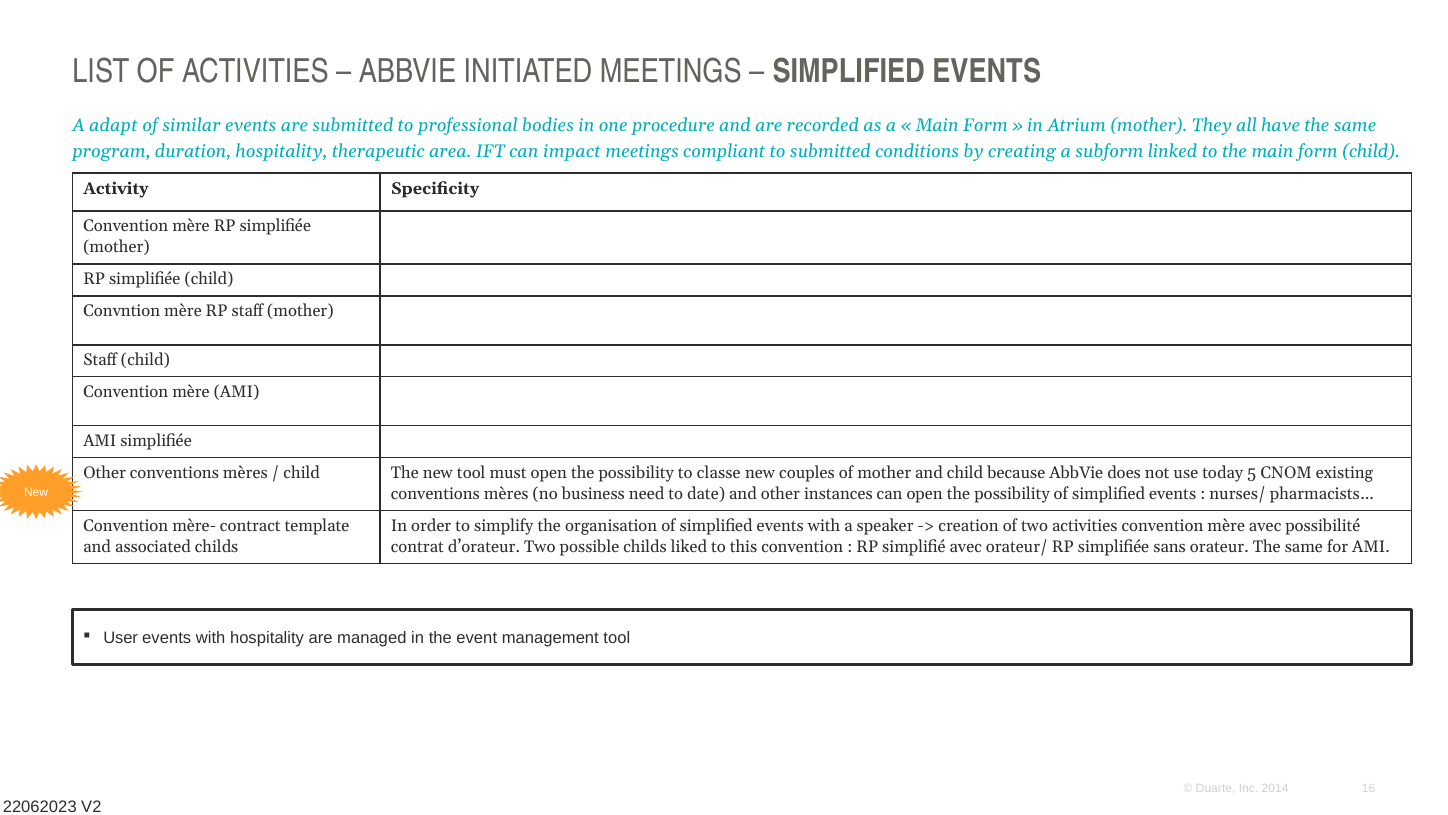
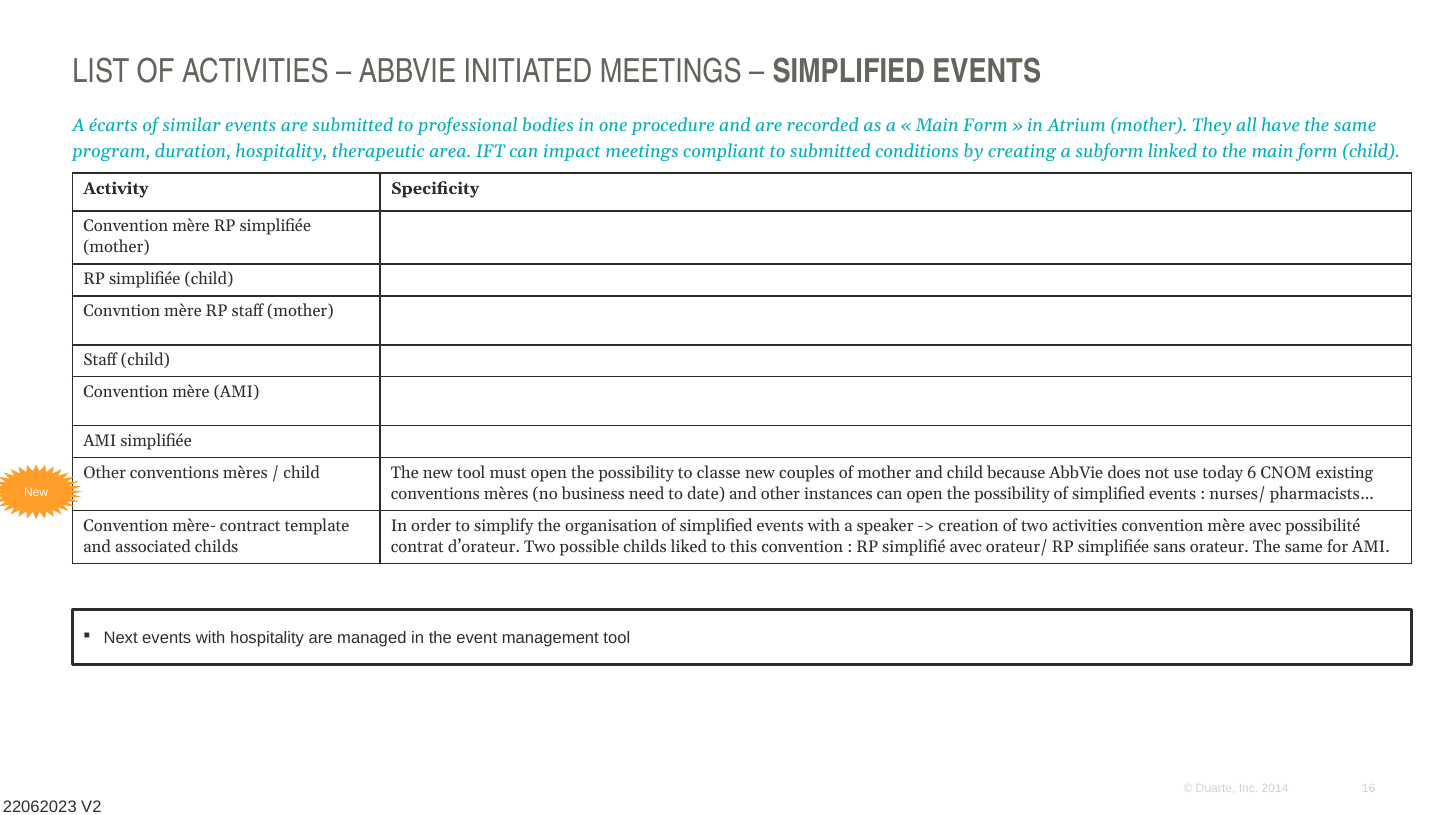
adapt: adapt -> écarts (113, 125)
5: 5 -> 6 (1252, 473)
User: User -> Next (121, 638)
